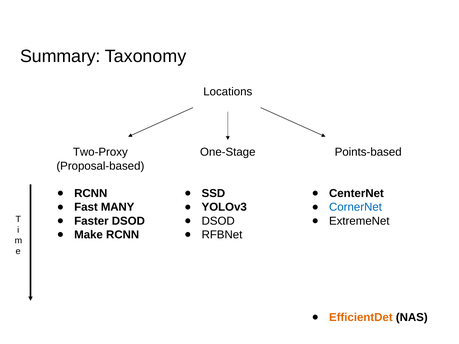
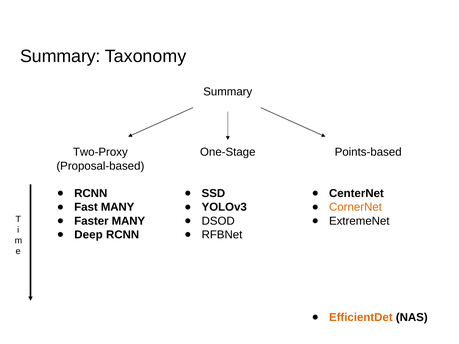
Locations: Locations -> Summary (228, 92)
CornerNet colour: blue -> orange (355, 207)
Faster DSOD: DSOD -> MANY (128, 221)
Make: Make -> Deep (88, 235)
